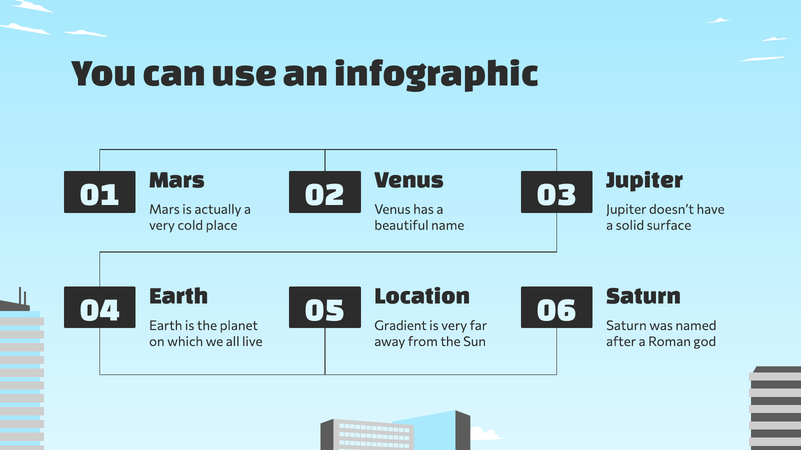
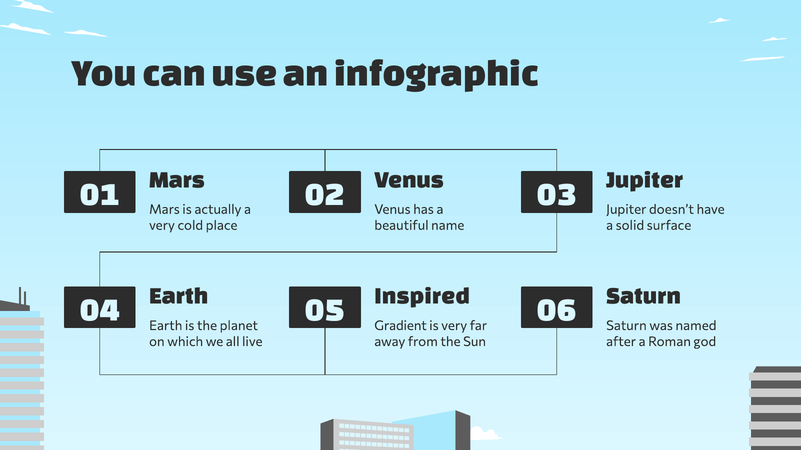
Location: Location -> Inspired (422, 296)
